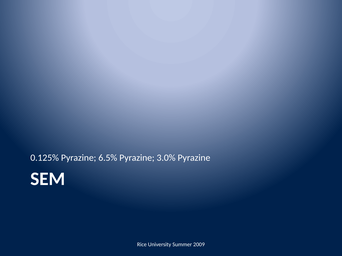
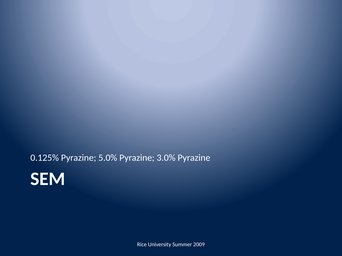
6.5%: 6.5% -> 5.0% (108, 158)
